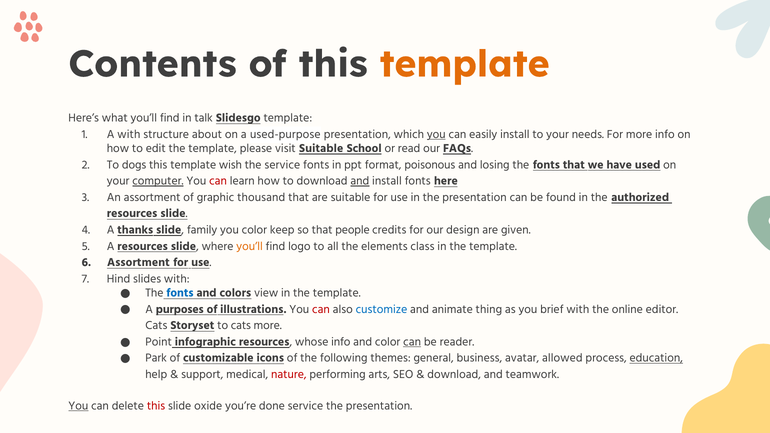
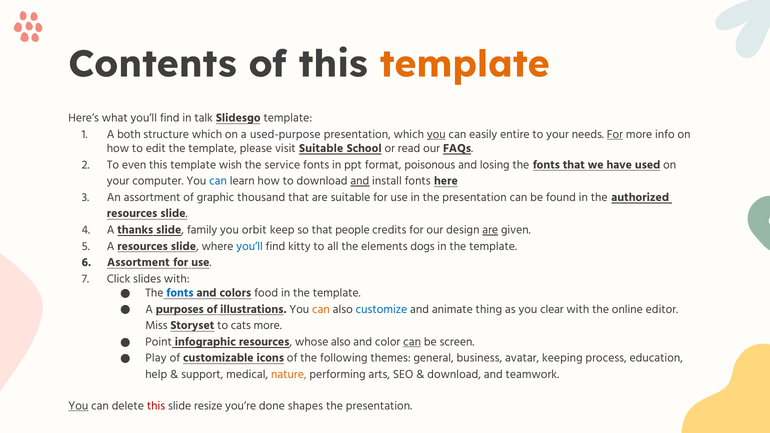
A with: with -> both (129, 134)
structure about: about -> which (207, 134)
easily install: install -> entire (515, 134)
For underline: none -> present (615, 134)
dogs: dogs -> even (134, 165)
computer underline: present -> none (158, 181)
can colour: red -> blue (218, 181)
you color: color -> orbit (254, 230)
are underline: none -> present (490, 230)
you’ll colour: orange -> blue (250, 246)
logo: logo -> kitty (299, 246)
class: class -> dogs (423, 246)
Hind: Hind -> Click (119, 279)
view: view -> food (266, 293)
can colour: red -> orange (321, 309)
brief: brief -> clear (552, 309)
Cats: Cats -> Miss (156, 326)
whose info: info -> also (341, 342)
reader: reader -> screen (457, 342)
Park: Park -> Play (156, 358)
allowed: allowed -> keeping (562, 358)
education underline: present -> none (656, 358)
nature colour: red -> orange (289, 375)
oxide: oxide -> resize (208, 406)
done service: service -> shapes (305, 406)
